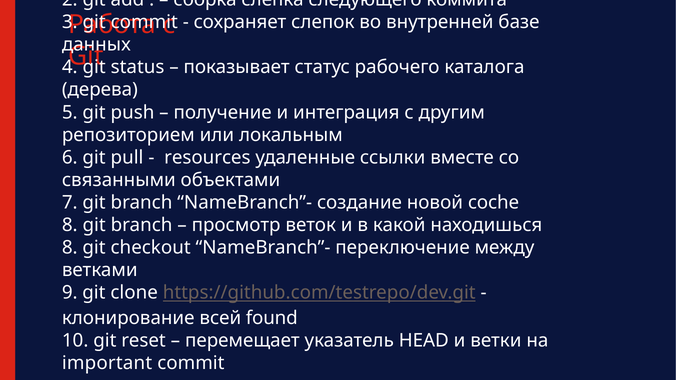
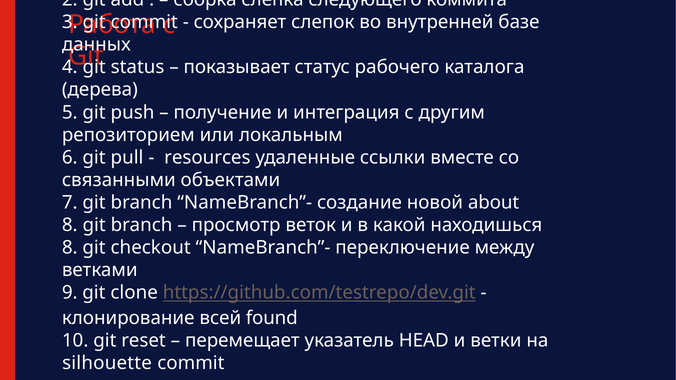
coche: coche -> about (494, 203)
important: important -> silhouette (107, 363)
